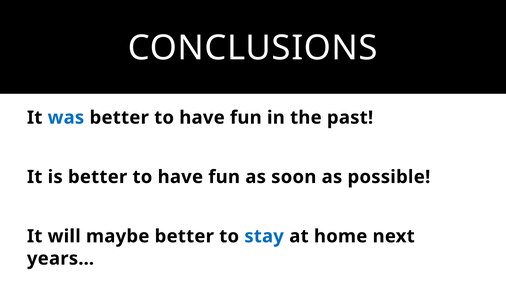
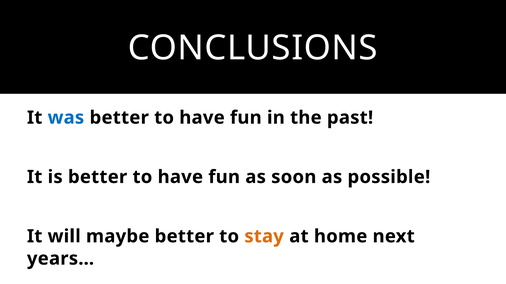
stay colour: blue -> orange (264, 237)
